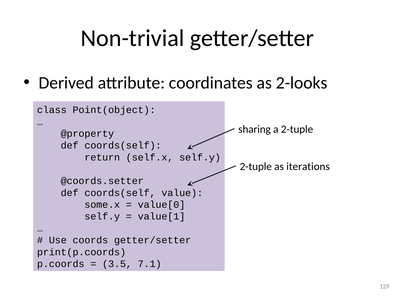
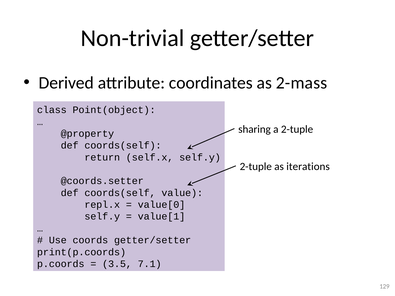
2-looks: 2-looks -> 2-mass (302, 83)
some.x: some.x -> repl.x (102, 205)
